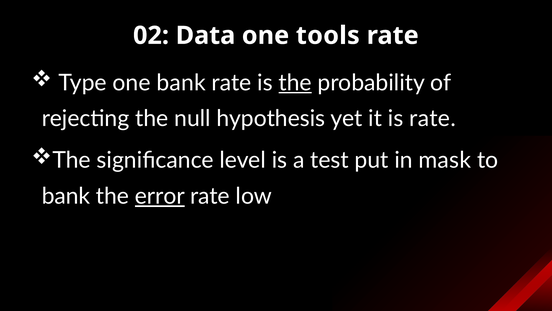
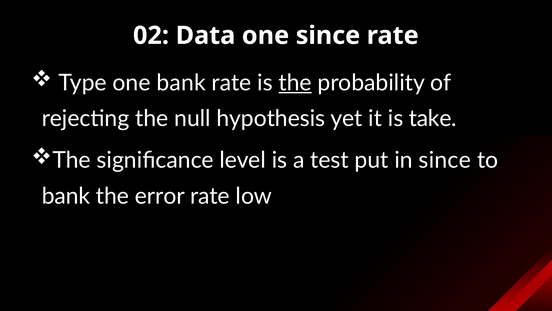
one tools: tools -> since (328, 35)
is rate: rate -> take (433, 118)
in mask: mask -> since (445, 160)
error underline: present -> none (160, 196)
